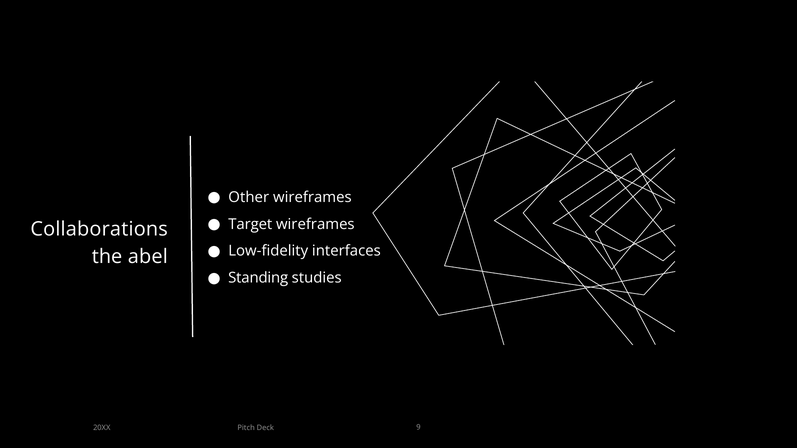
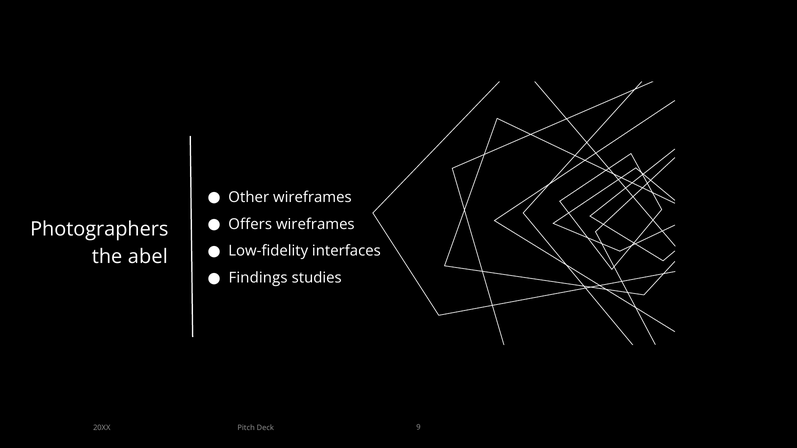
Target: Target -> Offers (250, 224)
Collaborations: Collaborations -> Photographers (99, 229)
Standing: Standing -> Findings (258, 278)
